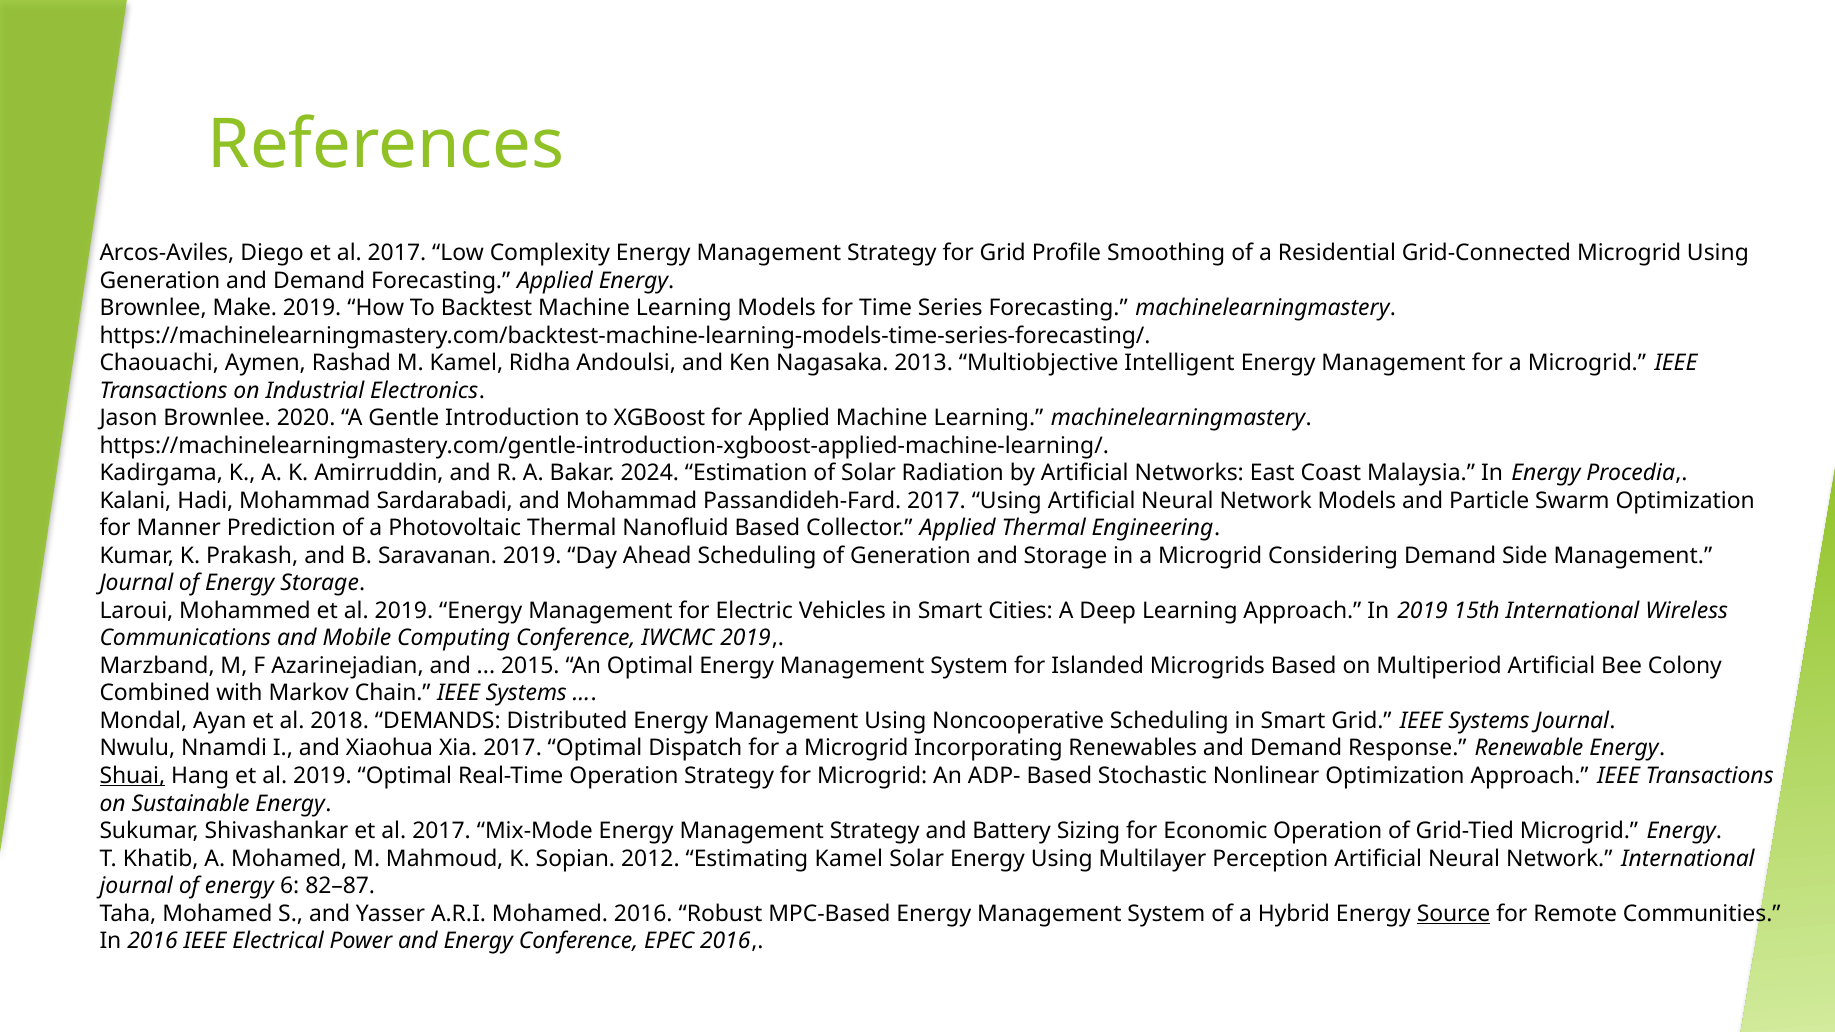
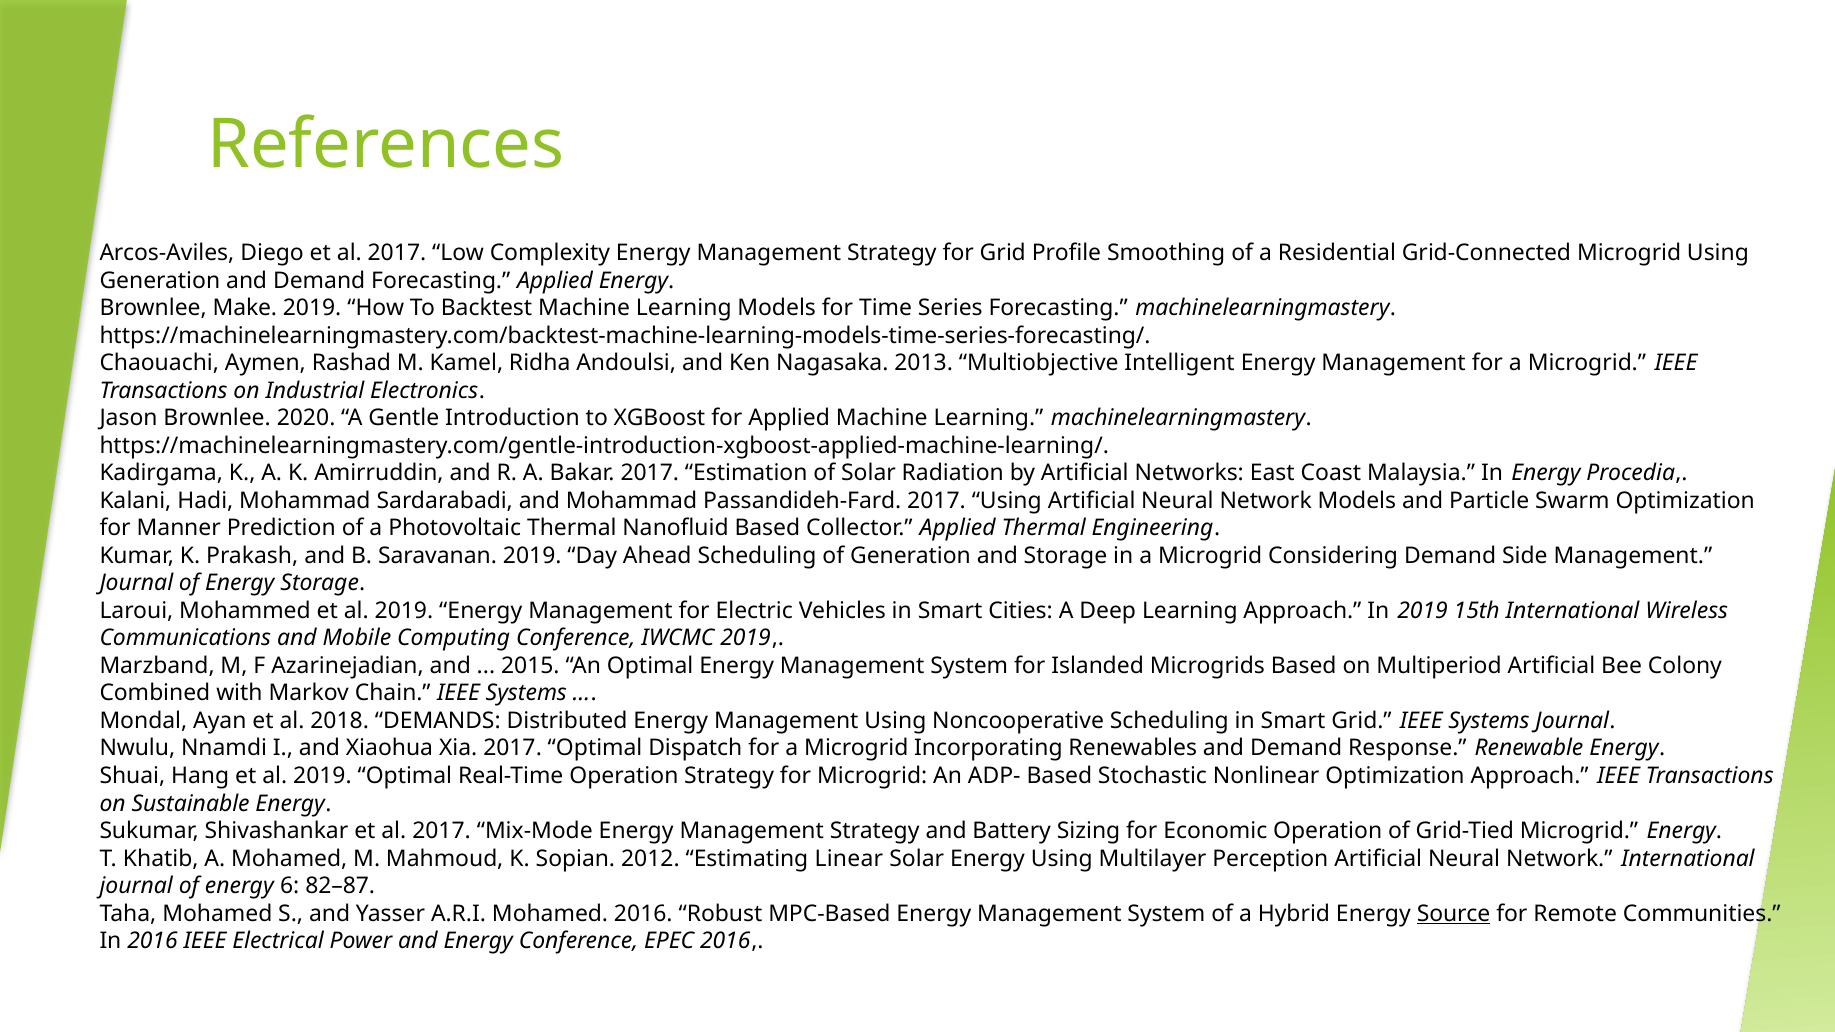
Bakar 2024: 2024 -> 2017 (650, 473)
Shuai underline: present -> none (132, 776)
Estimating Kamel: Kamel -> Linear (849, 859)
